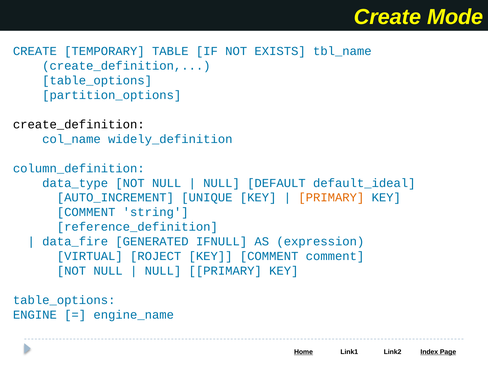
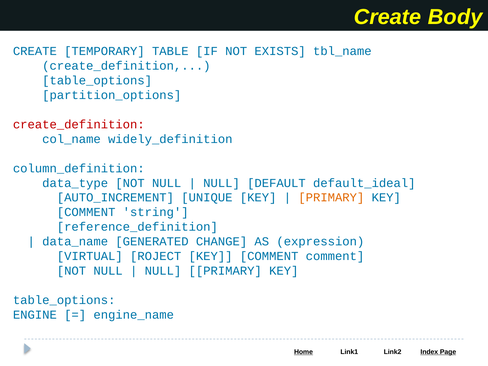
Mode: Mode -> Body (455, 17)
create_definition colour: black -> red (79, 124)
data_fire: data_fire -> data_name (75, 242)
IFNULL: IFNULL -> CHANGE (222, 242)
